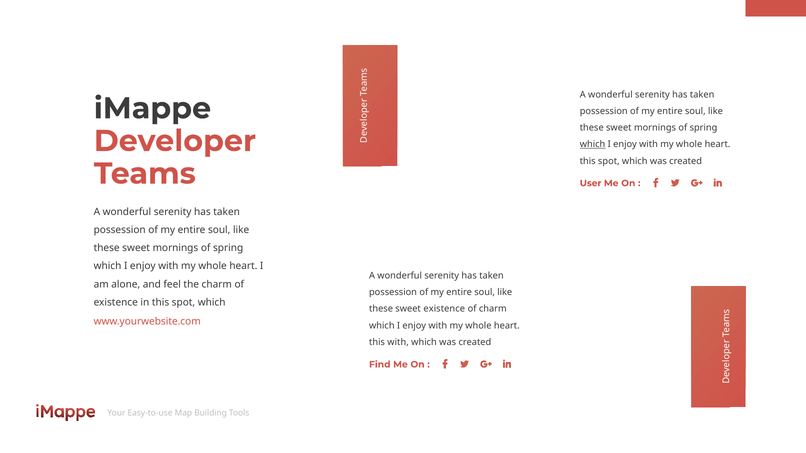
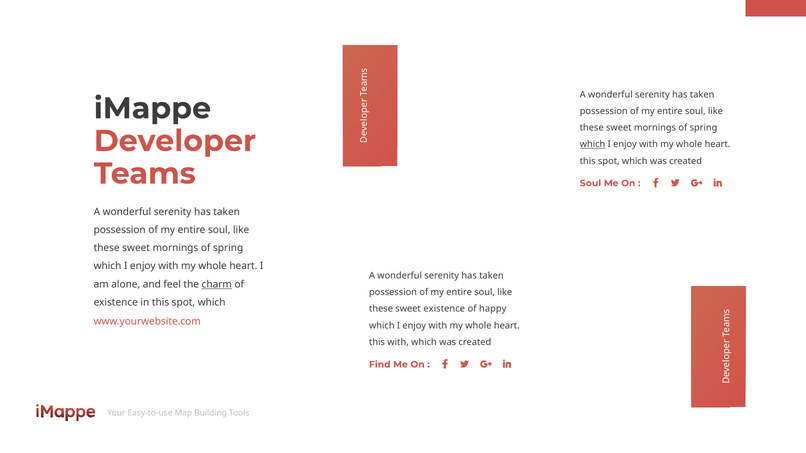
User: User -> Soul (590, 183)
charm underline: none -> present (217, 285)
of charm: charm -> happy (493, 309)
